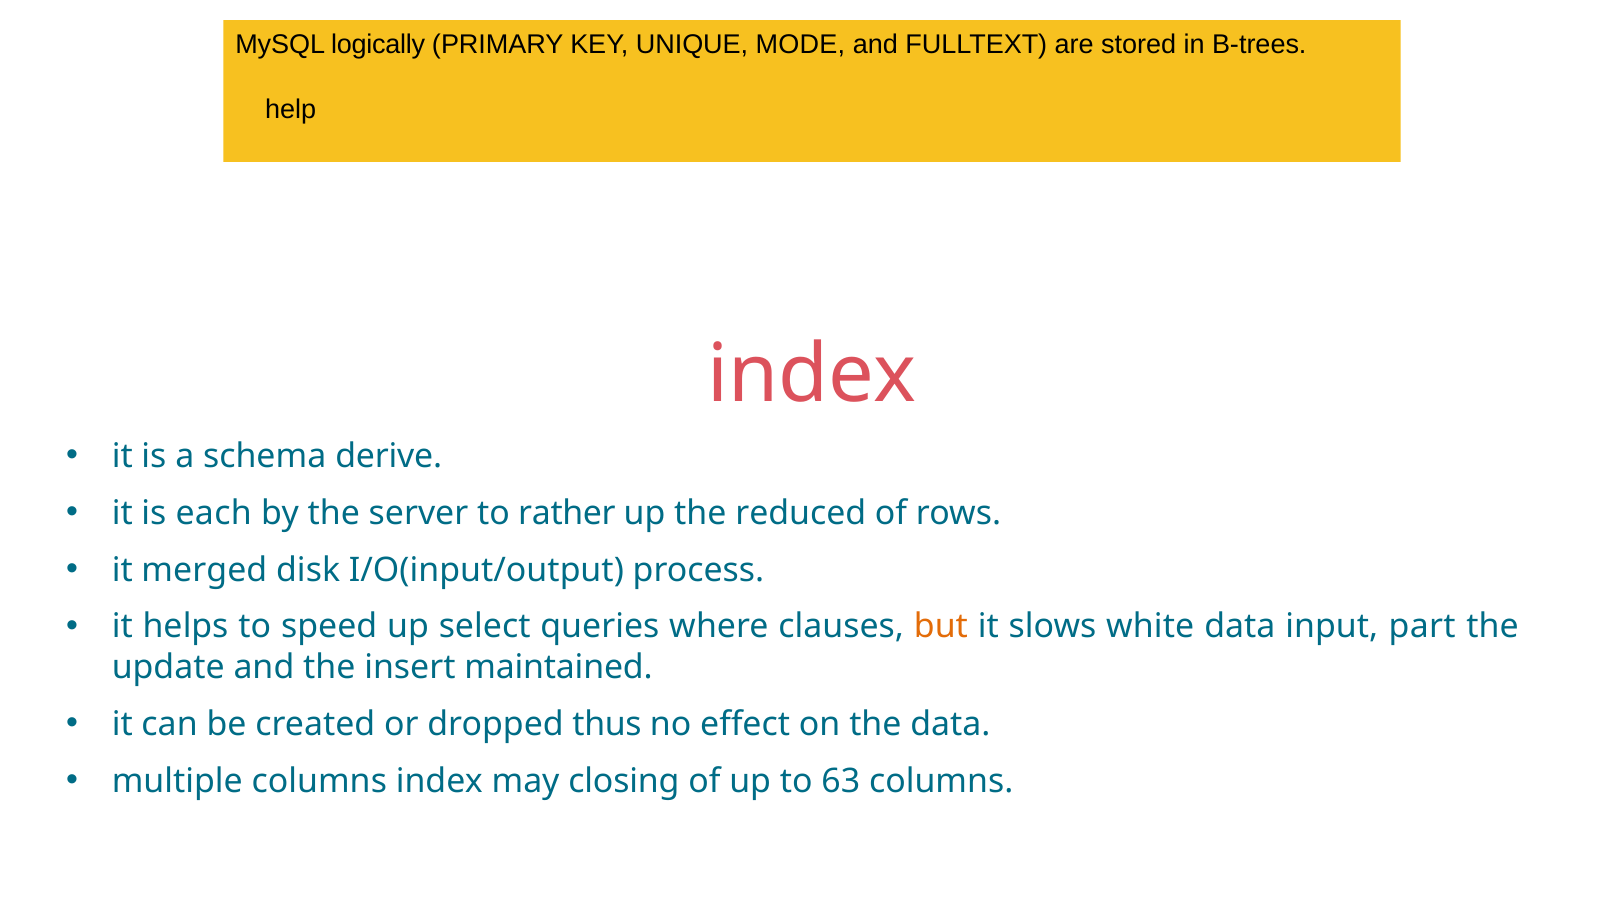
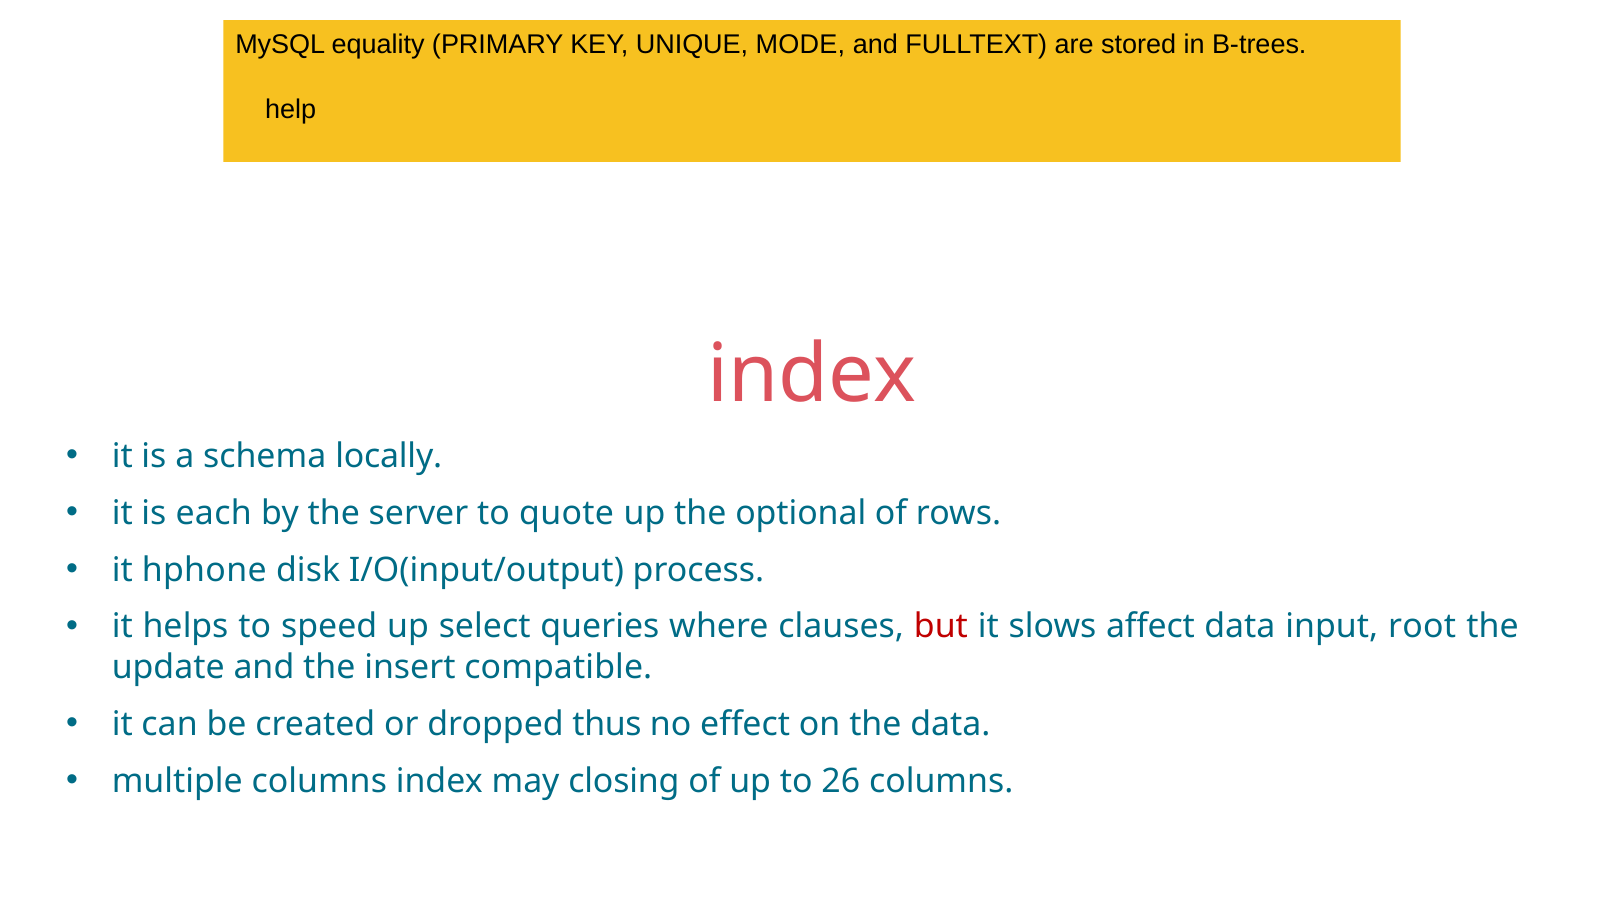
logically: logically -> equality (378, 44)
derive: derive -> locally (389, 457)
rather: rather -> quote (567, 513)
reduced: reduced -> optional (801, 513)
merged: merged -> hphone (204, 570)
but colour: orange -> red (941, 627)
white: white -> affect (1150, 627)
part: part -> root (1422, 627)
maintained: maintained -> compatible (558, 668)
63: 63 -> 26 (841, 781)
